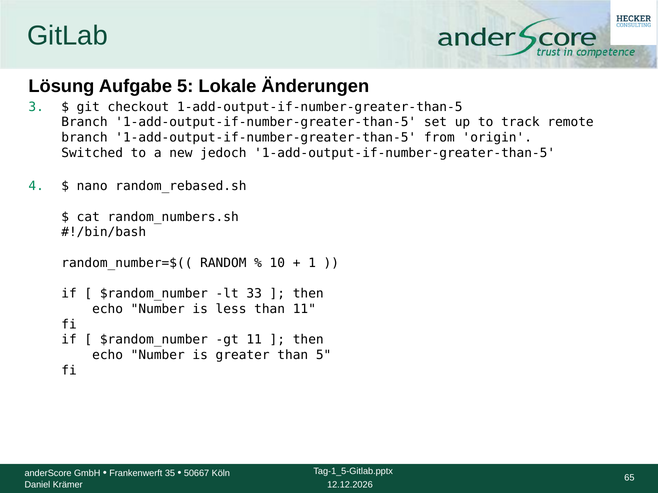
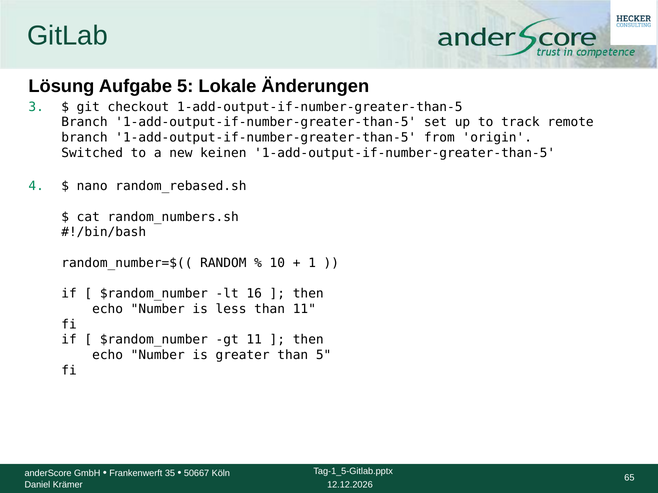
jedoch: jedoch -> keinen (223, 153)
33: 33 -> 16 (254, 294)
